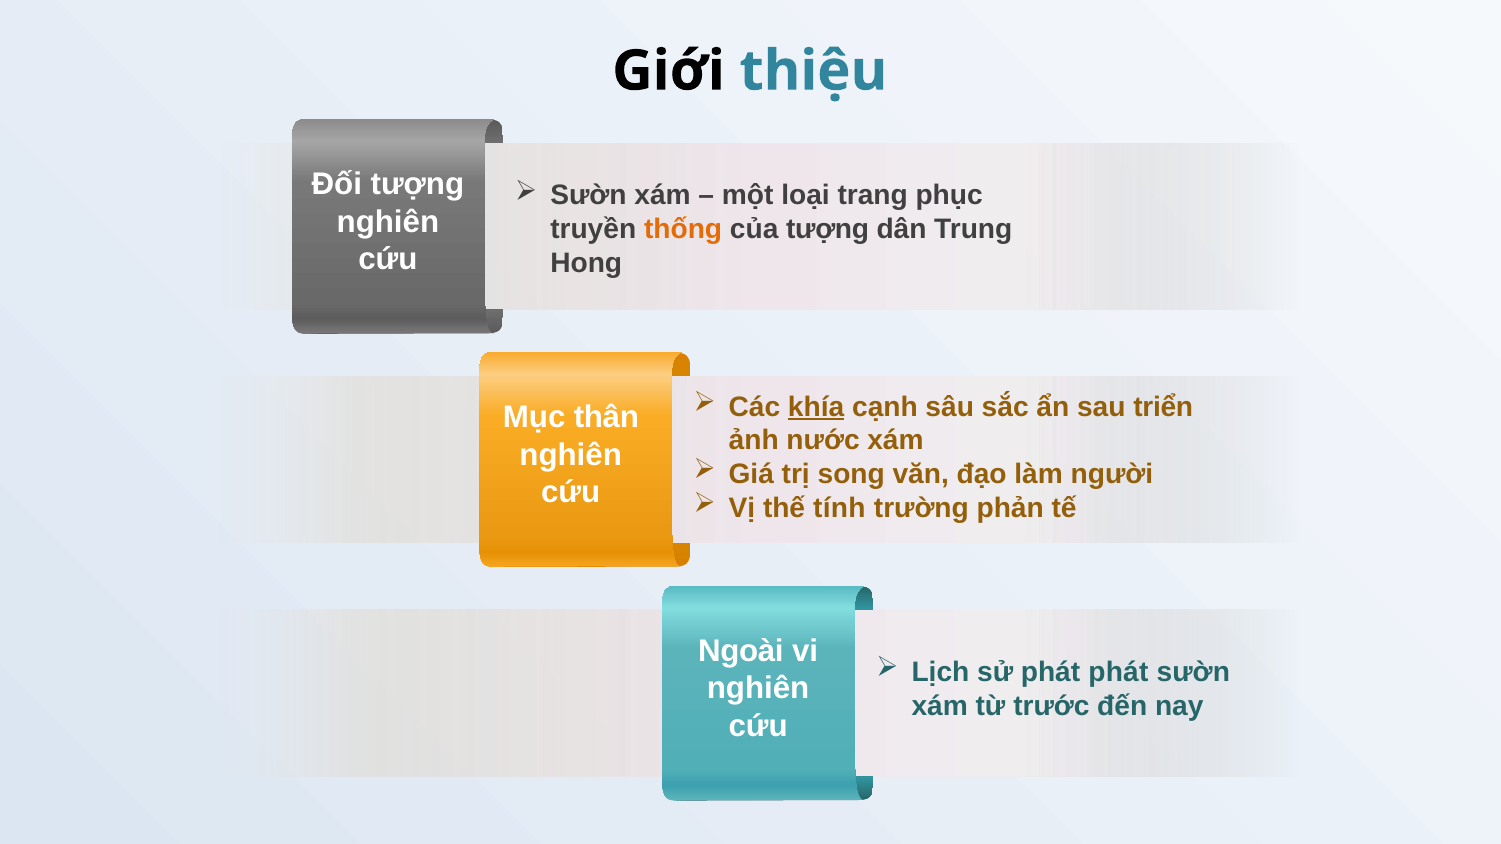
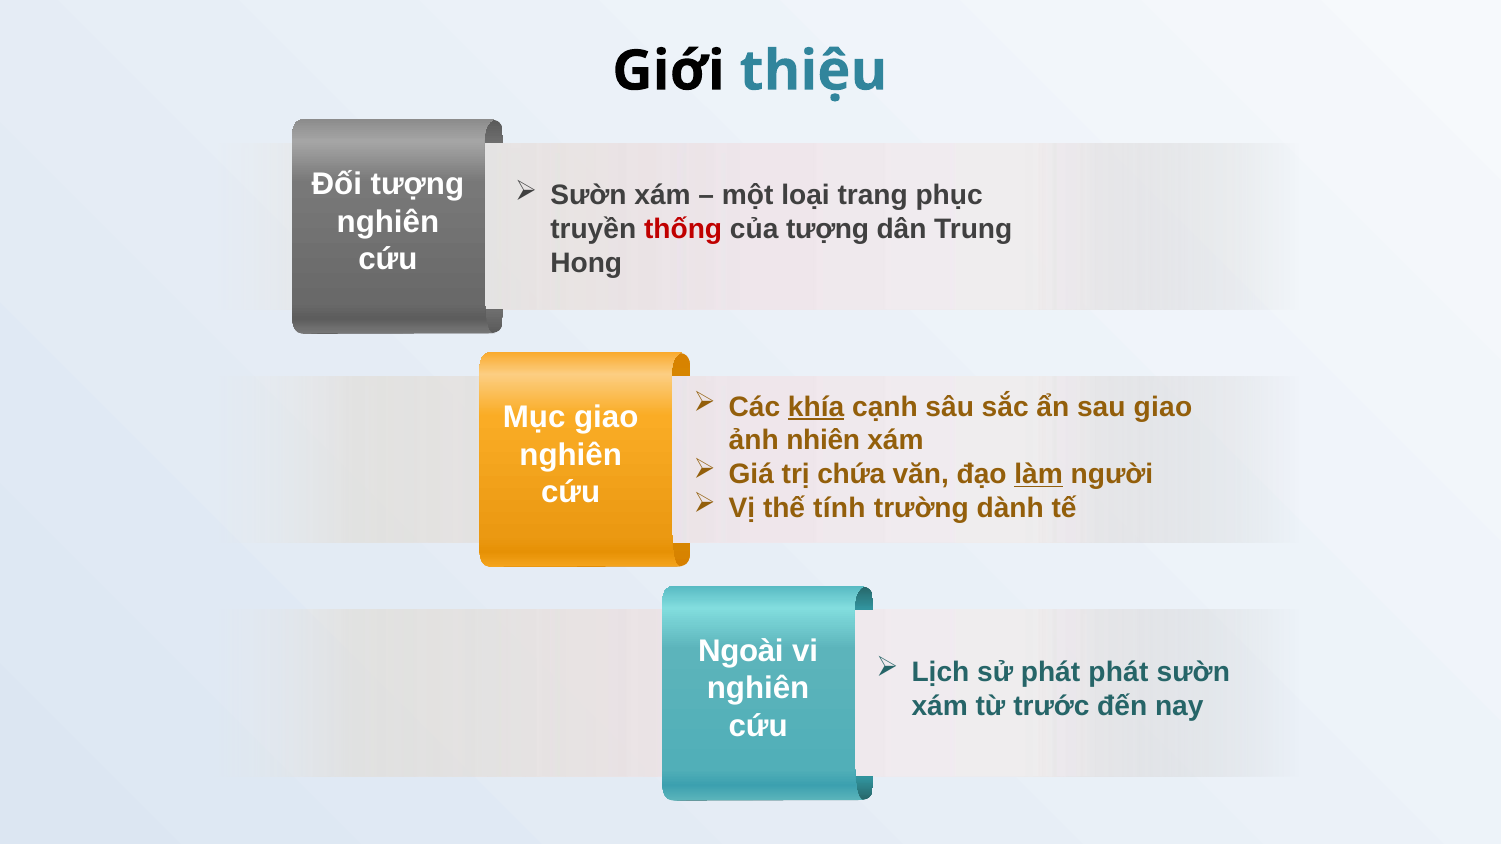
thống colour: orange -> red (683, 229)
sau triển: triển -> giao (1163, 407)
Mục thân: thân -> giao (606, 418)
nước: nước -> nhiên (823, 441)
song: song -> chứa (851, 474)
làm underline: none -> present (1039, 474)
phản: phản -> dành (1010, 508)
